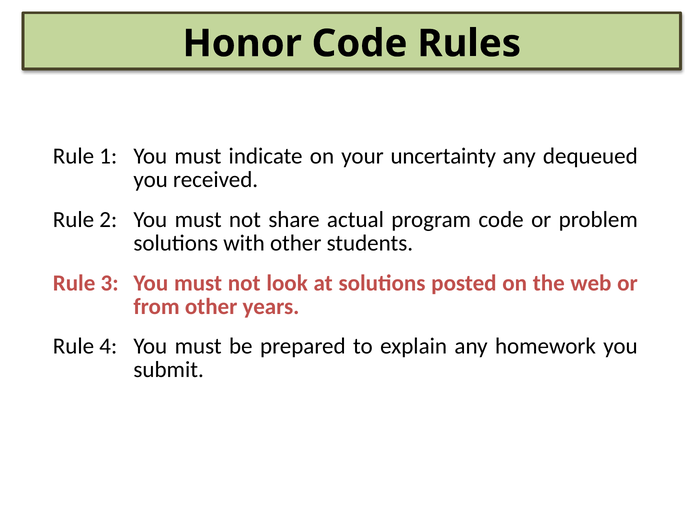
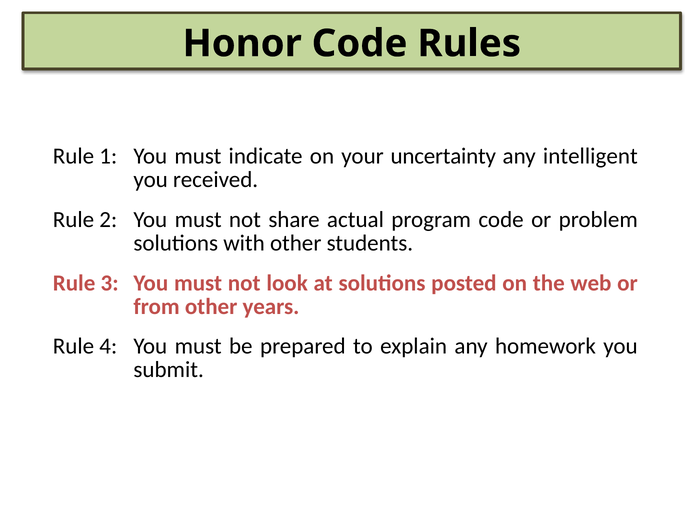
dequeued: dequeued -> intelligent (590, 156)
